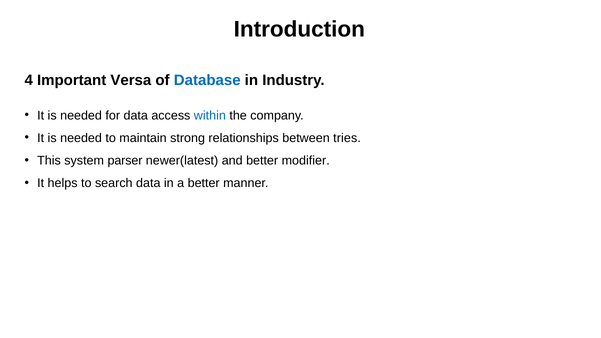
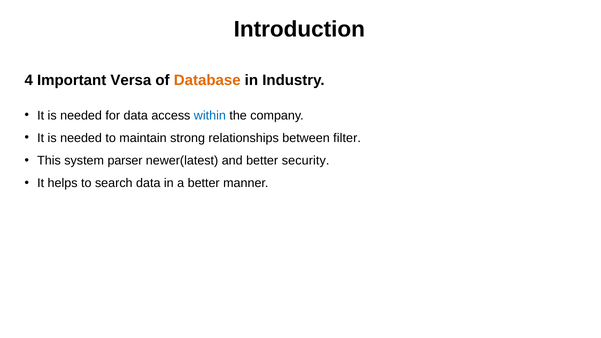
Database colour: blue -> orange (207, 80)
tries: tries -> filter (347, 138)
modifier: modifier -> security (306, 161)
